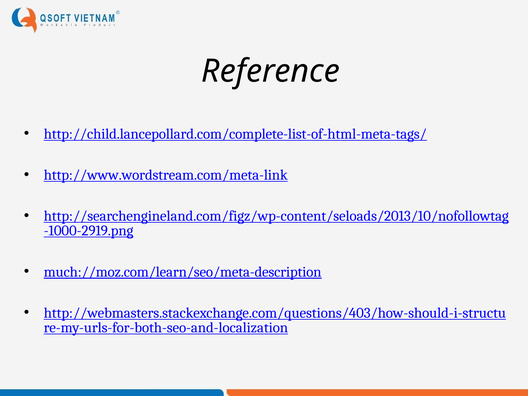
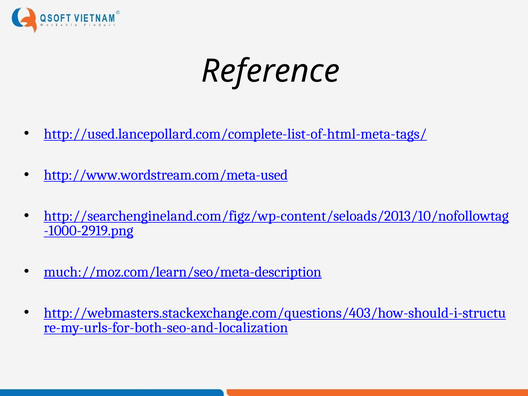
http://child.lancepollard.com/complete-list-of-html-meta-tags/: http://child.lancepollard.com/complete-list-of-html-meta-tags/ -> http://used.lancepollard.com/complete-list-of-html-meta-tags/ (235, 134)
http://www.wordstream.com/meta-link: http://www.wordstream.com/meta-link -> http://www.wordstream.com/meta-used (166, 175)
